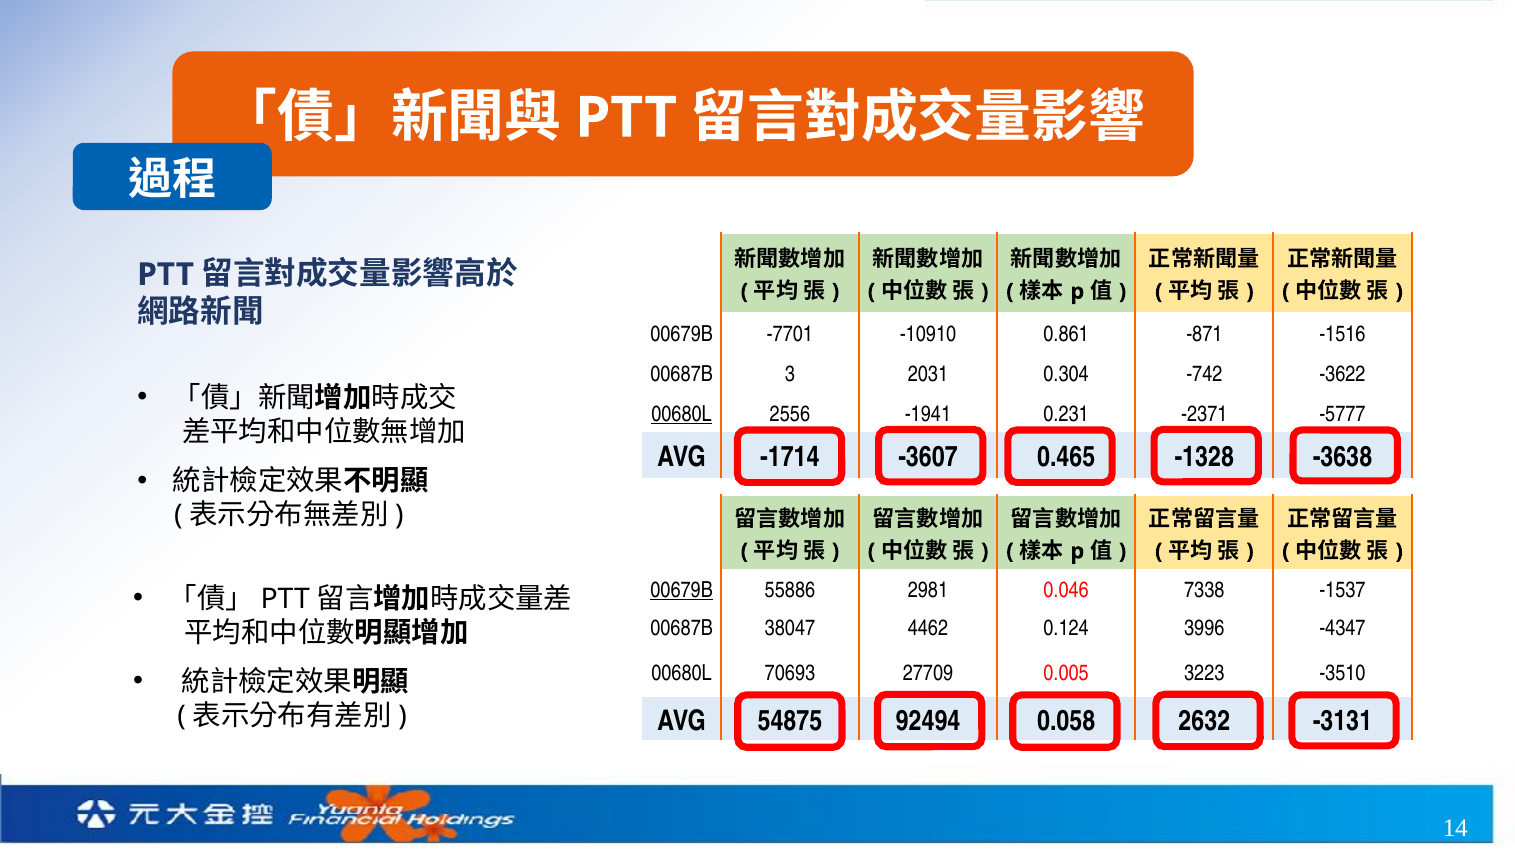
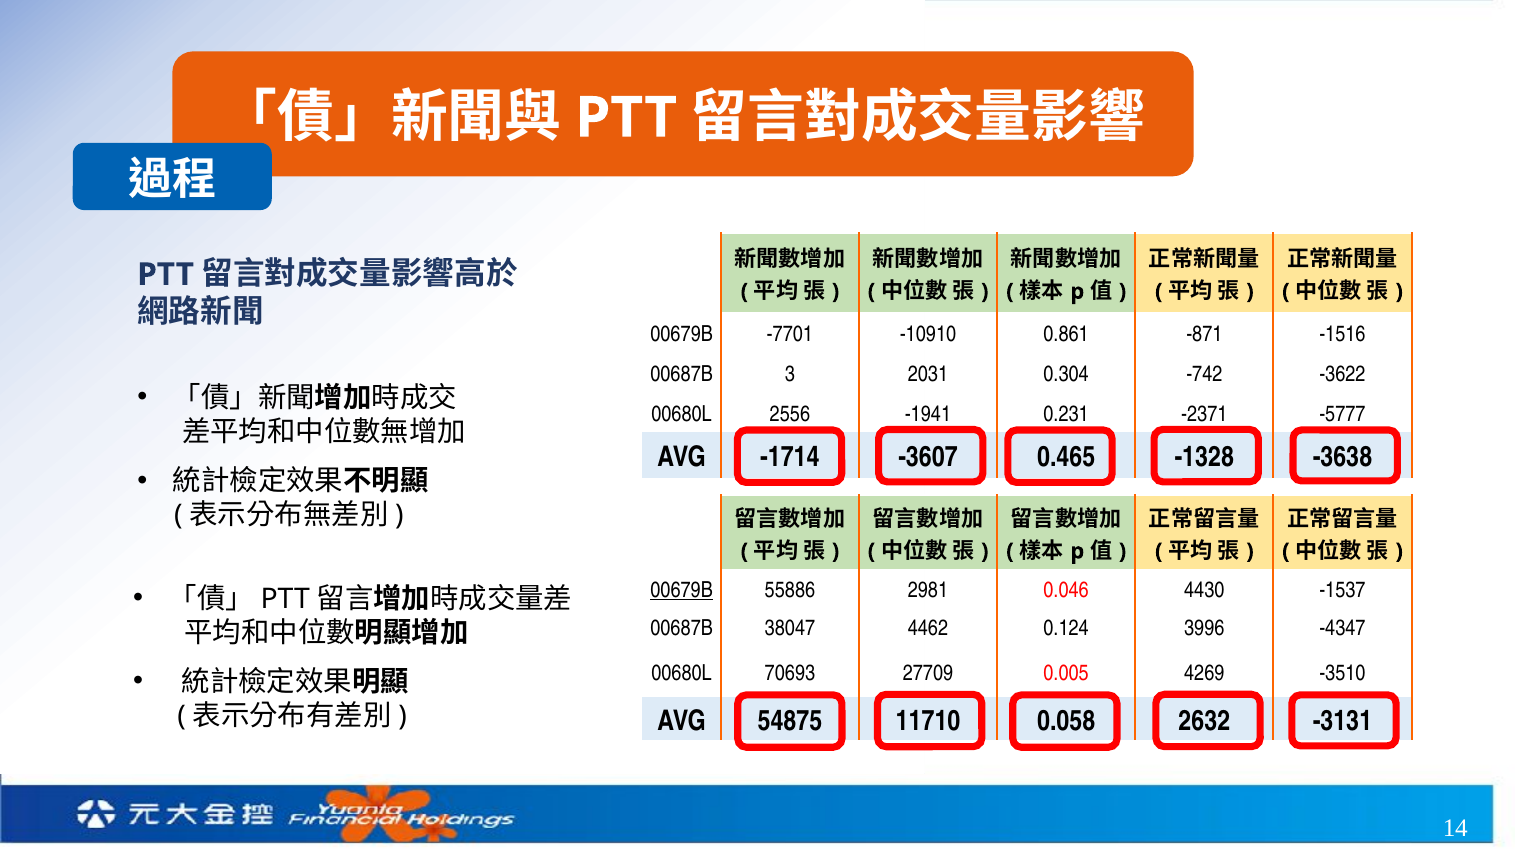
00680L underline: present -> none (682, 414)
7338: 7338 -> 4430 (1204, 590)
3223: 3223 -> 4269 (1204, 673)
92494: 92494 -> 11710 (928, 721)
